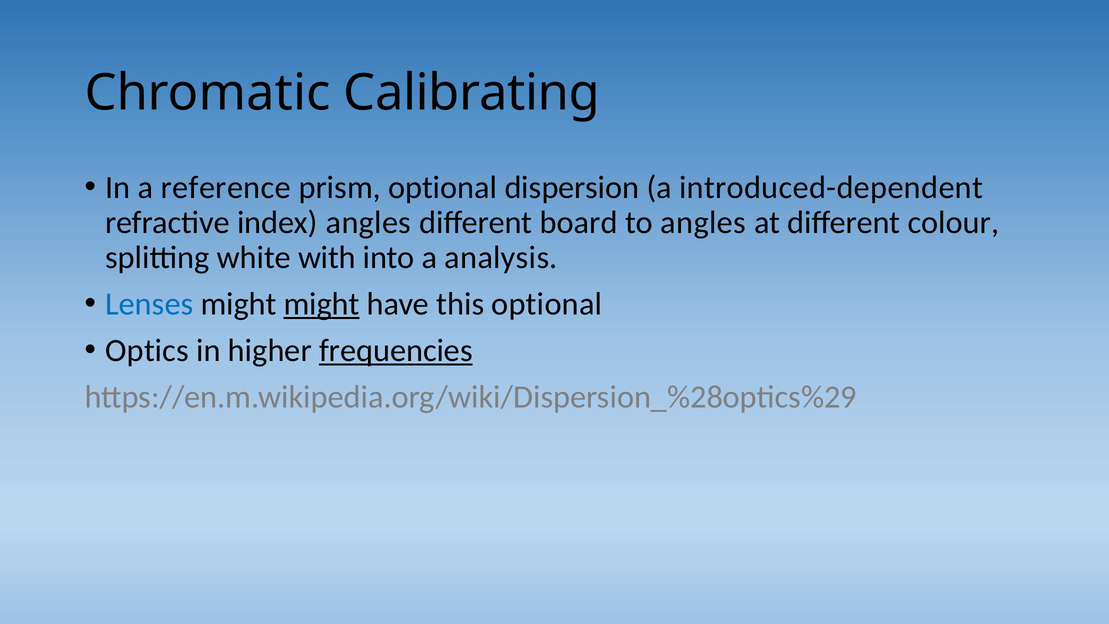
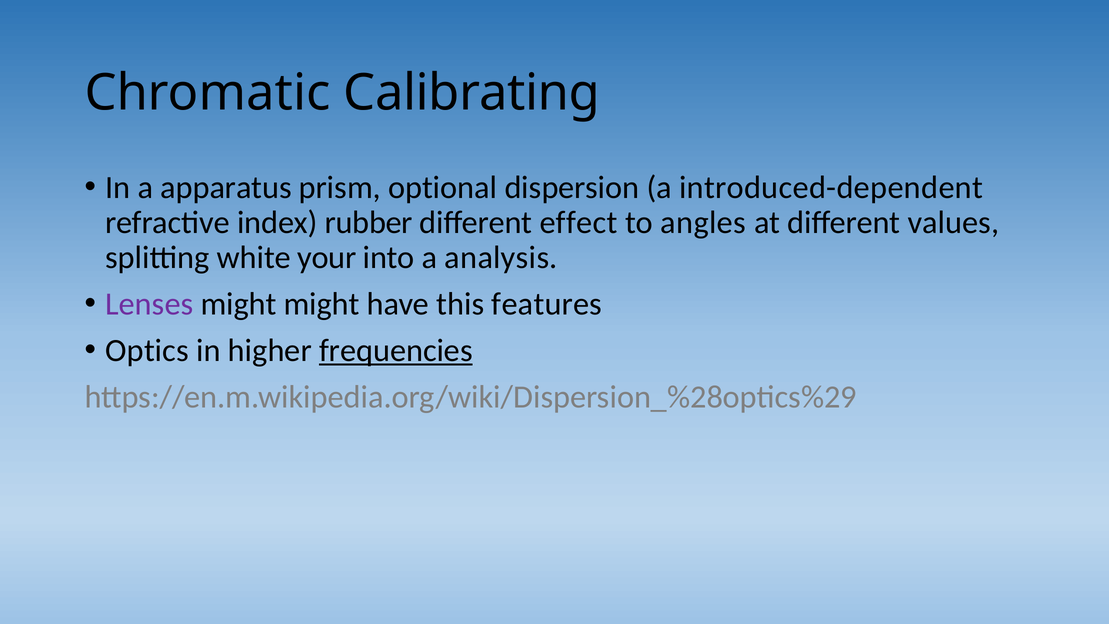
reference: reference -> apparatus (226, 188)
index angles: angles -> rubber (369, 222)
board: board -> effect (579, 222)
colour: colour -> values (953, 222)
with: with -> your (327, 257)
Lenses colour: blue -> purple (149, 304)
might underline: present -> none (322, 304)
this optional: optional -> features (547, 304)
